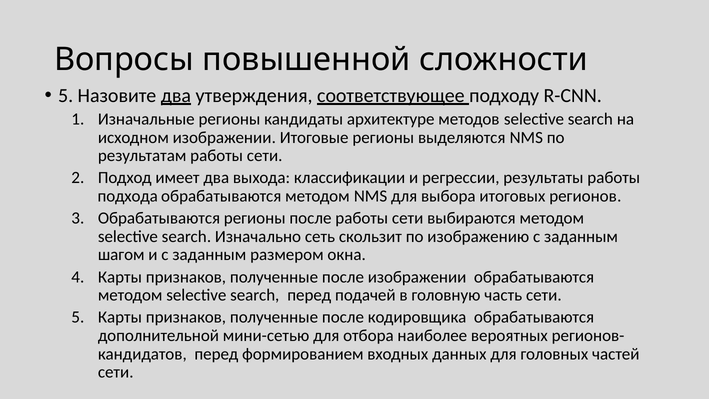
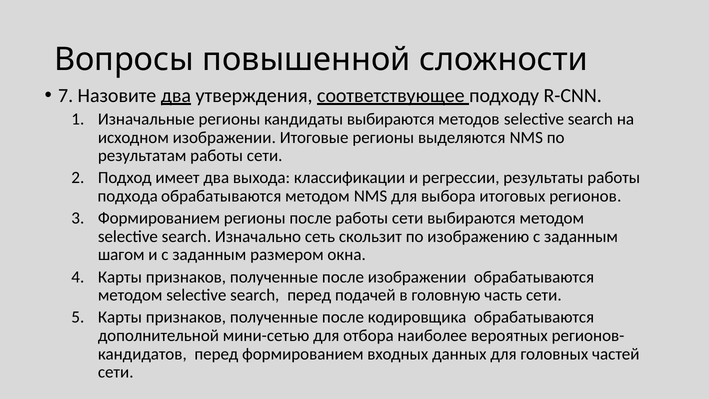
5: 5 -> 7 (66, 95)
кандидаты архитектуре: архитектуре -> выбираются (391, 119)
Обрабатываются: Обрабатываются -> Формированием (159, 218)
